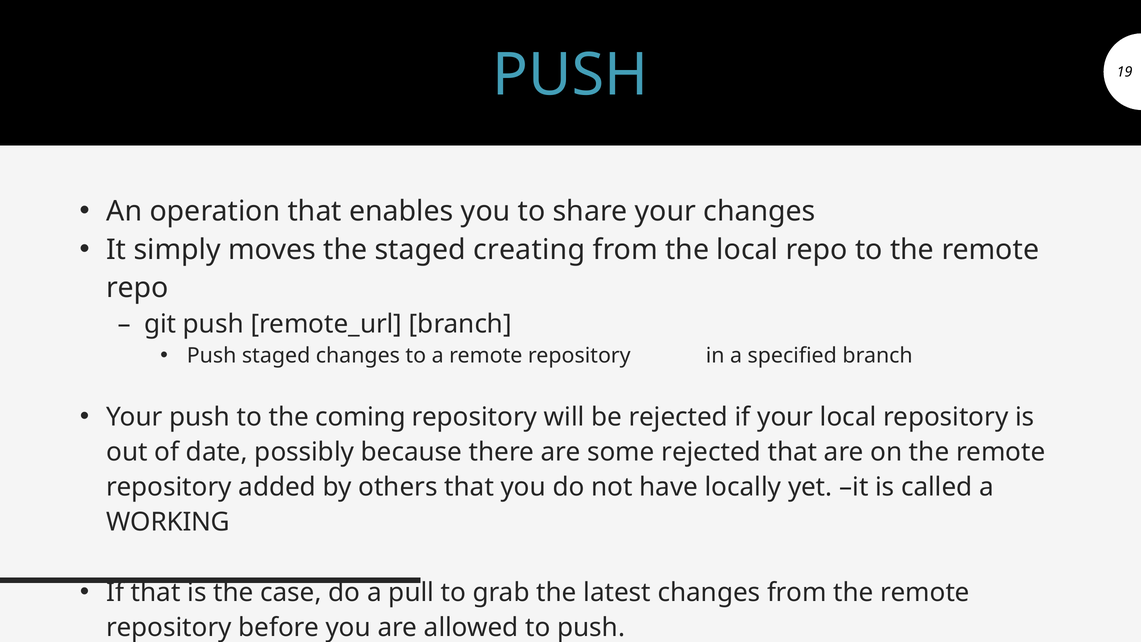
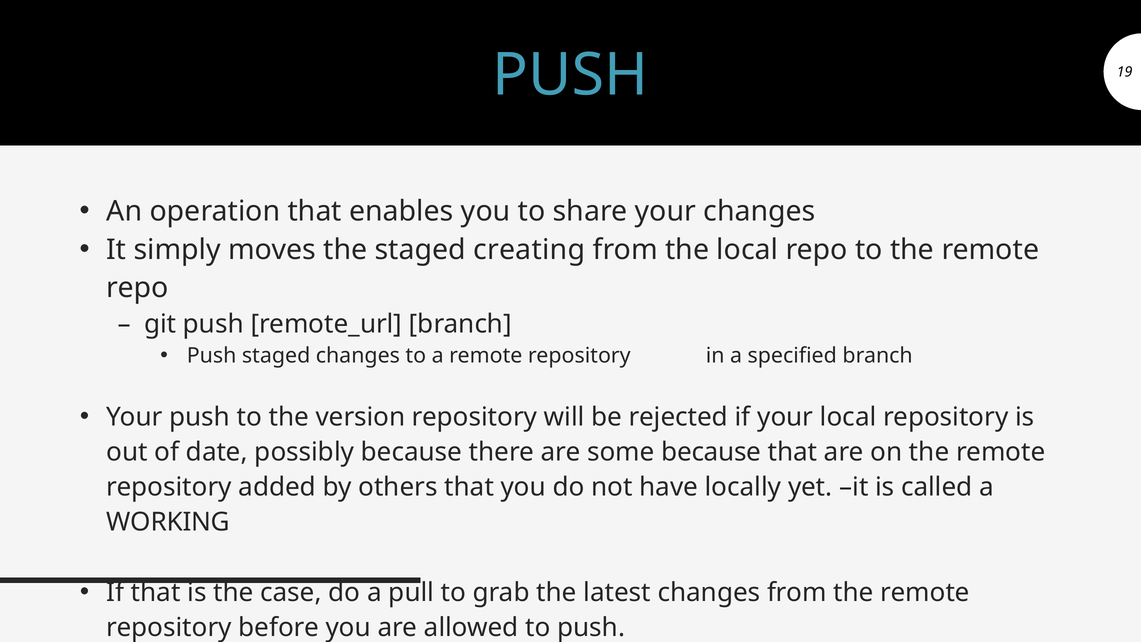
coming: coming -> version (360, 417)
some rejected: rejected -> because (711, 452)
